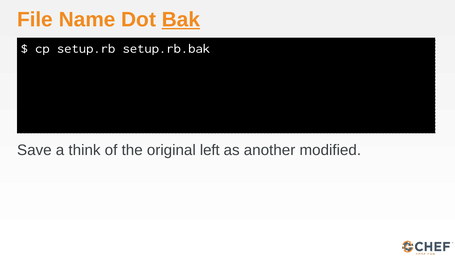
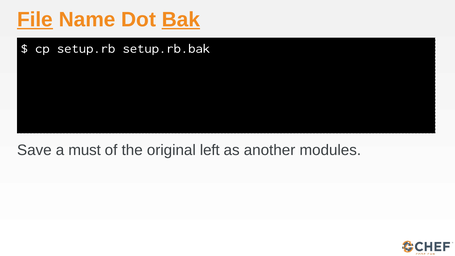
File underline: none -> present (35, 20)
think: think -> must (85, 150)
modified: modified -> modules (330, 150)
